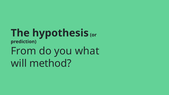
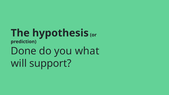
From: From -> Done (24, 51)
method: method -> support (50, 63)
